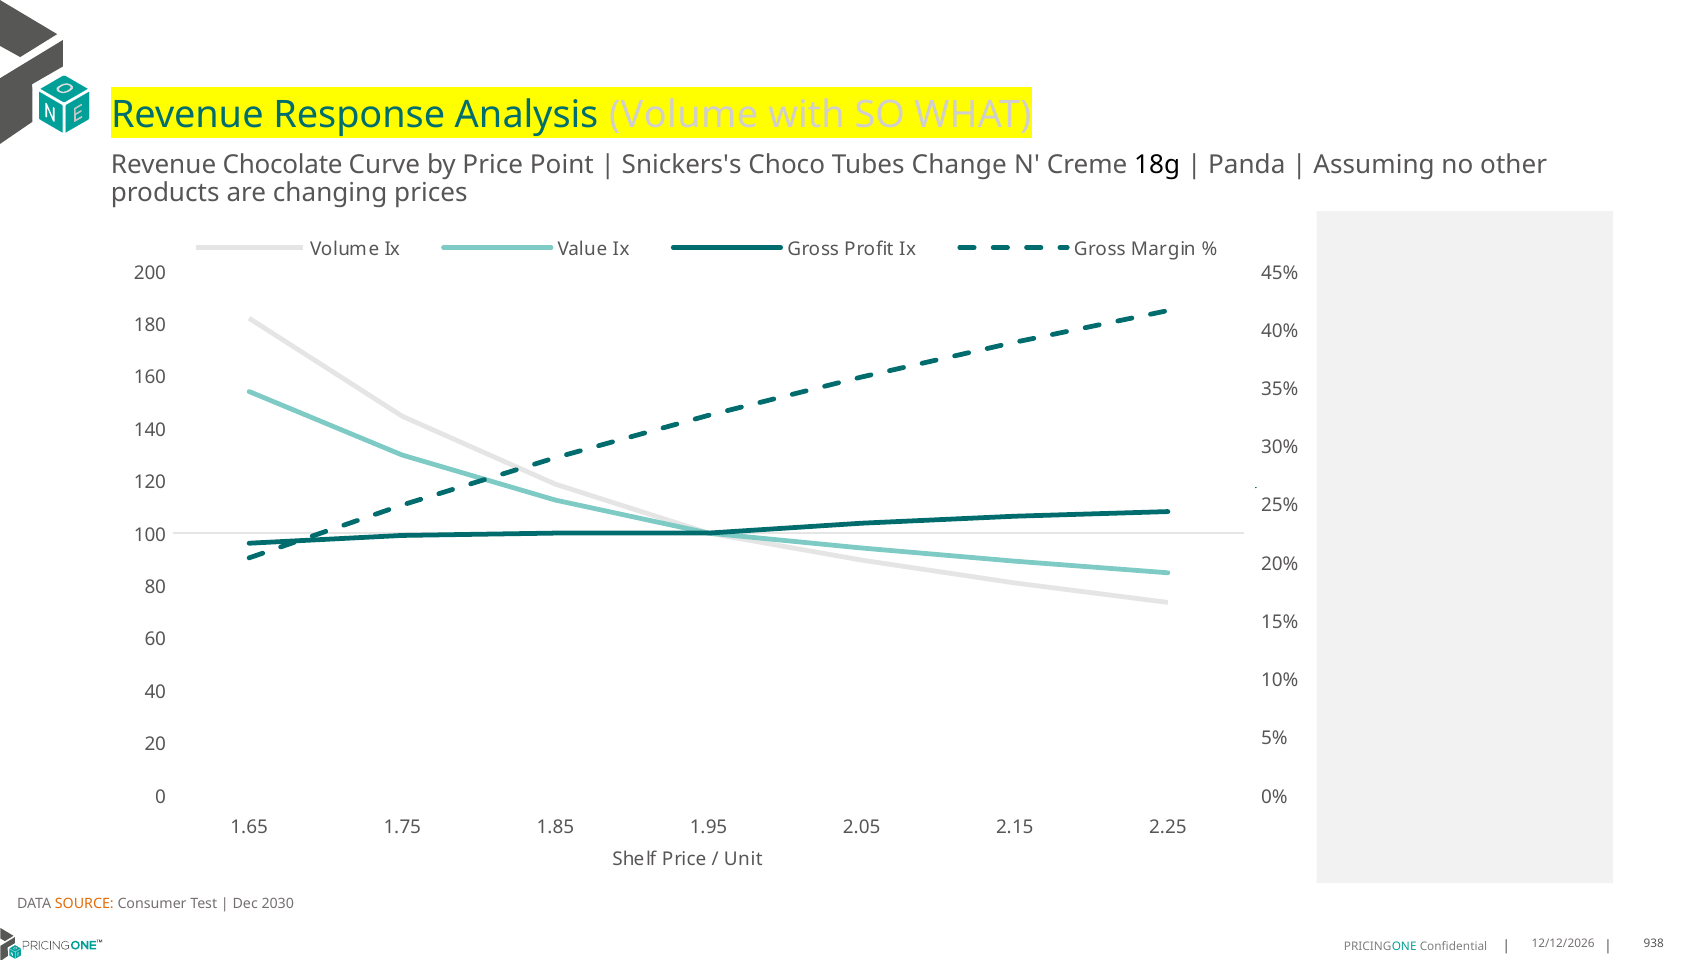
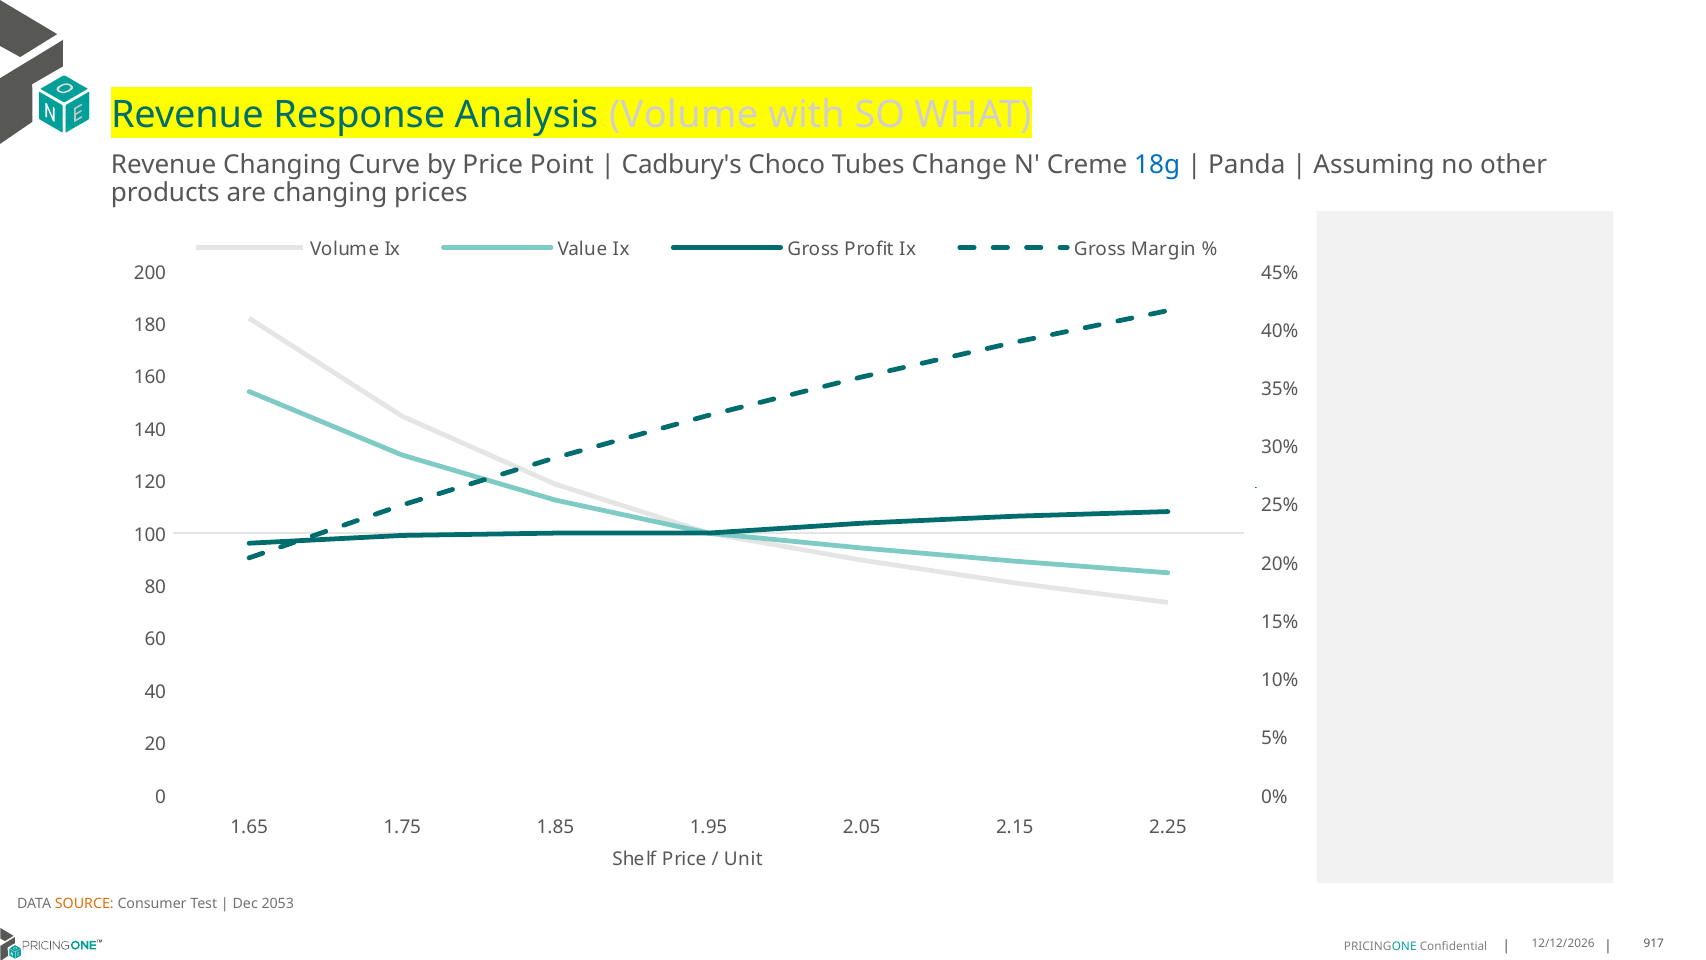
Revenue Chocolate: Chocolate -> Changing (282, 165)
Snickers's: Snickers's -> Cadbury's (682, 165)
18g colour: black -> blue (1157, 165)
2030: 2030 -> 2053 (278, 904)
938: 938 -> 917 (1654, 944)
